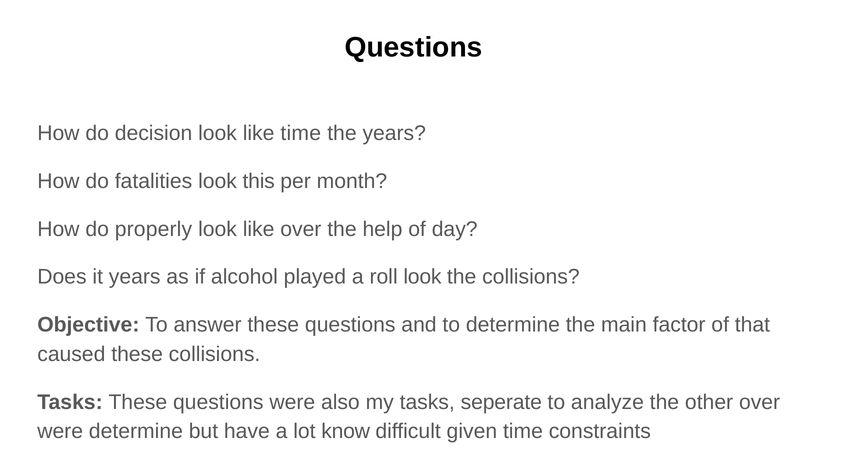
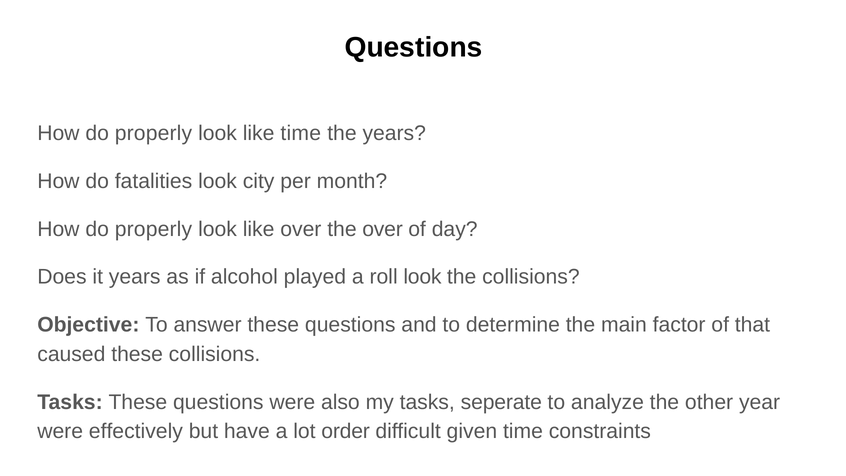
decision: decision -> properly (153, 133)
this: this -> city (259, 181)
the help: help -> over (383, 229)
other over: over -> year (760, 402)
were determine: determine -> effectively (136, 431)
know: know -> order (346, 431)
